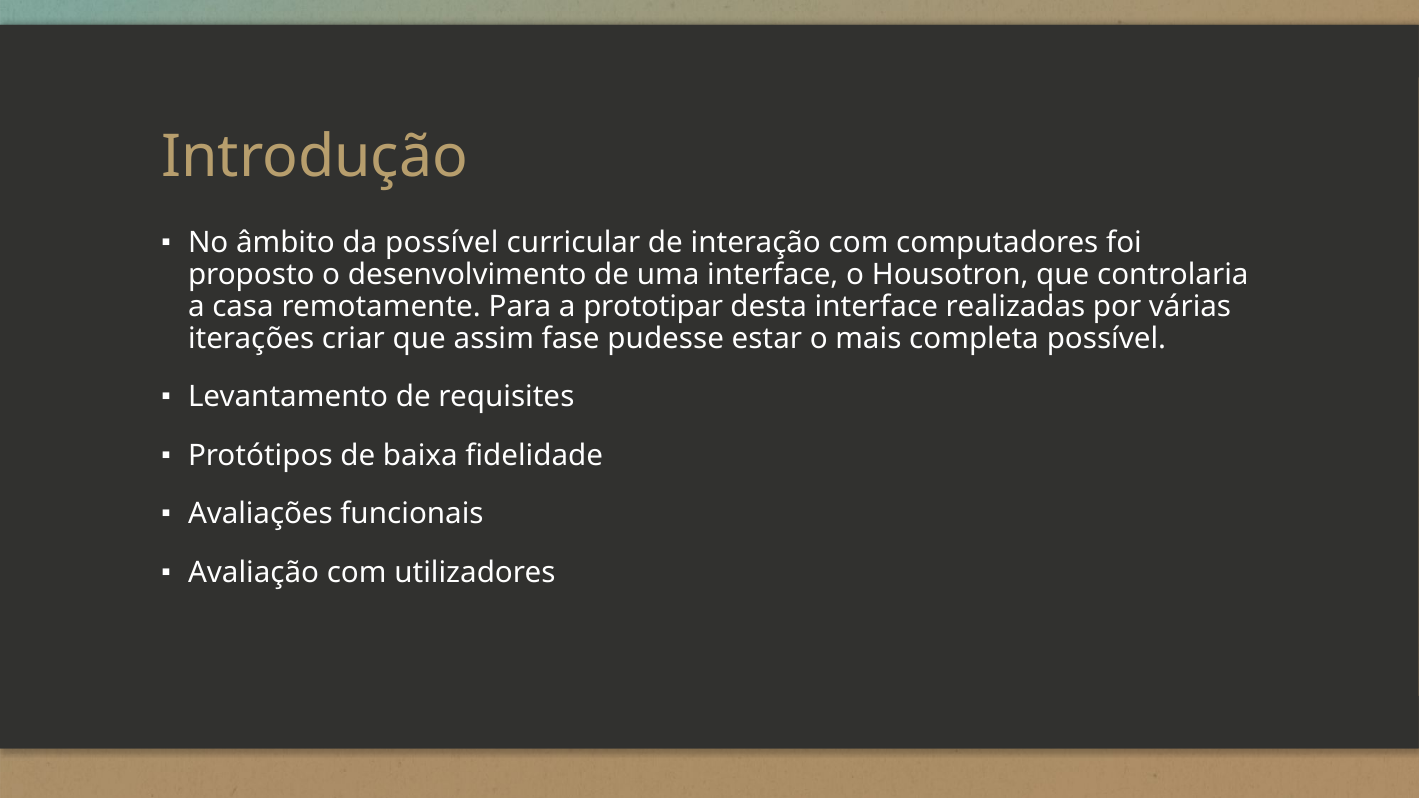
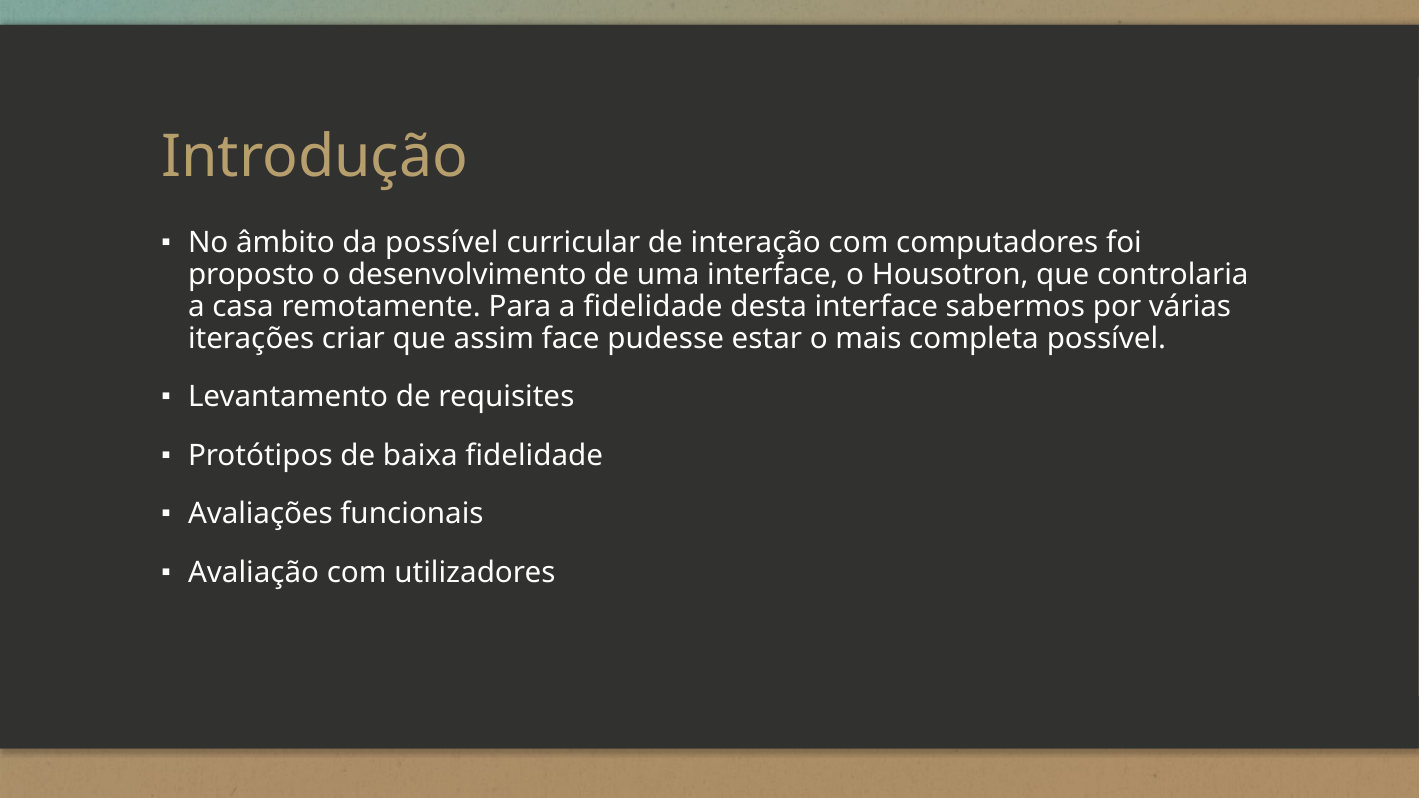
a prototipar: prototipar -> fidelidade (653, 307)
realizadas: realizadas -> sabermos (1015, 307)
fase: fase -> face (571, 339)
